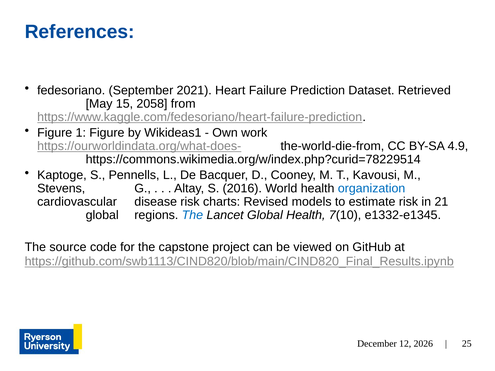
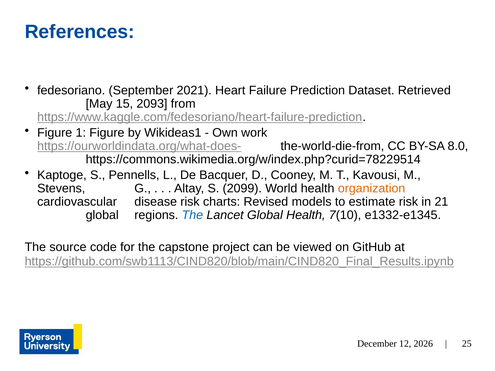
2058: 2058 -> 2093 (152, 104)
4.9: 4.9 -> 8.0 (458, 146)
2016: 2016 -> 2099 (242, 188)
organization colour: blue -> orange (372, 188)
